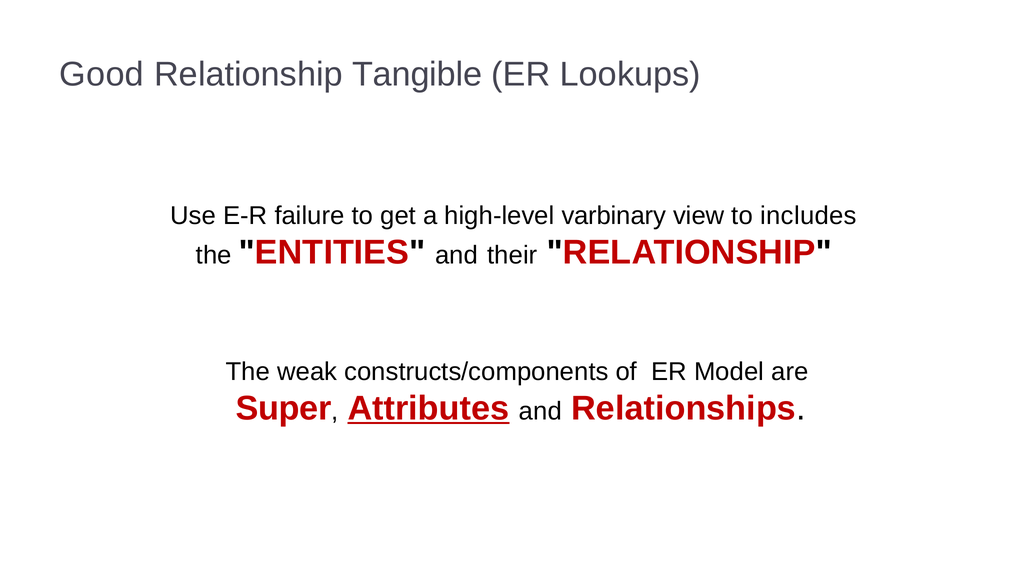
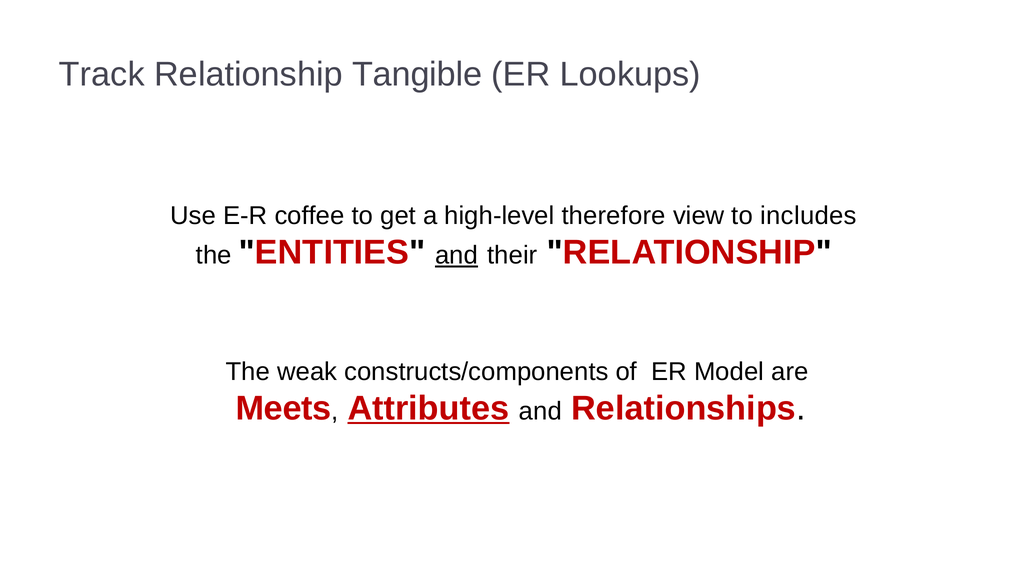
Good: Good -> Track (102, 74)
failure: failure -> coffee (310, 216)
varbinary: varbinary -> therefore (614, 216)
and underline: none -> present (456, 255)
Super: Super -> Meets (284, 408)
